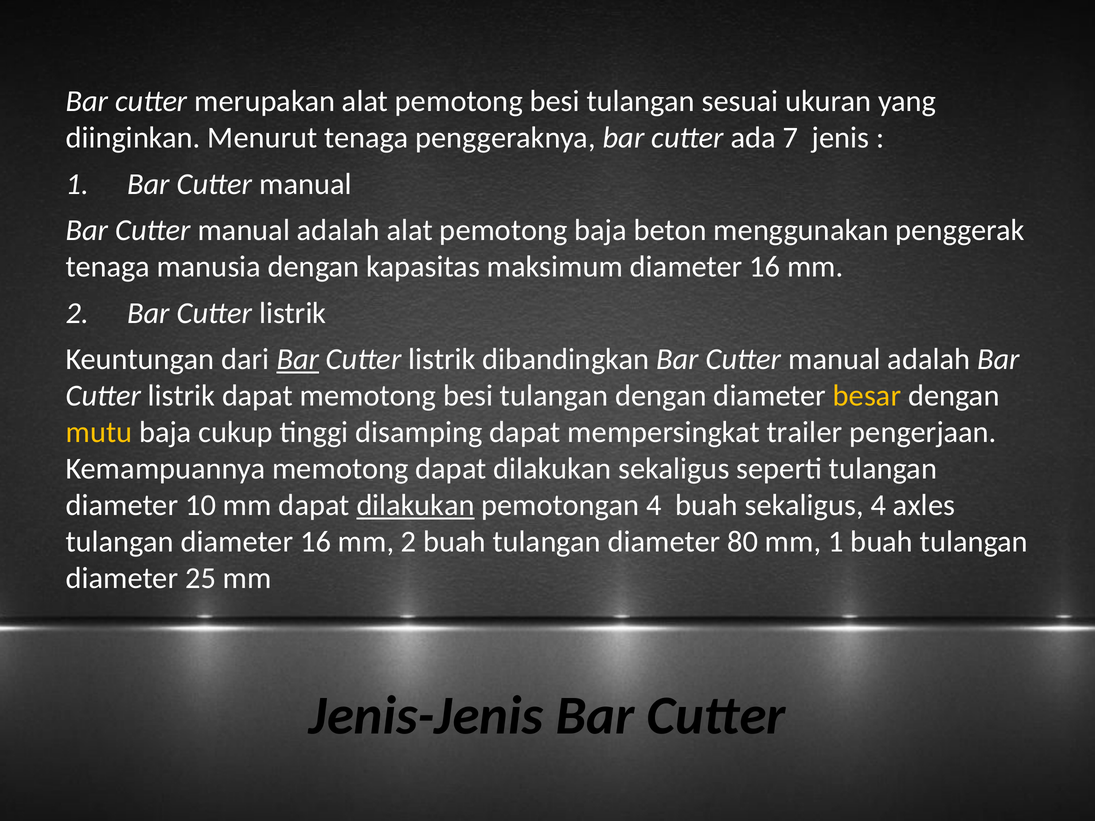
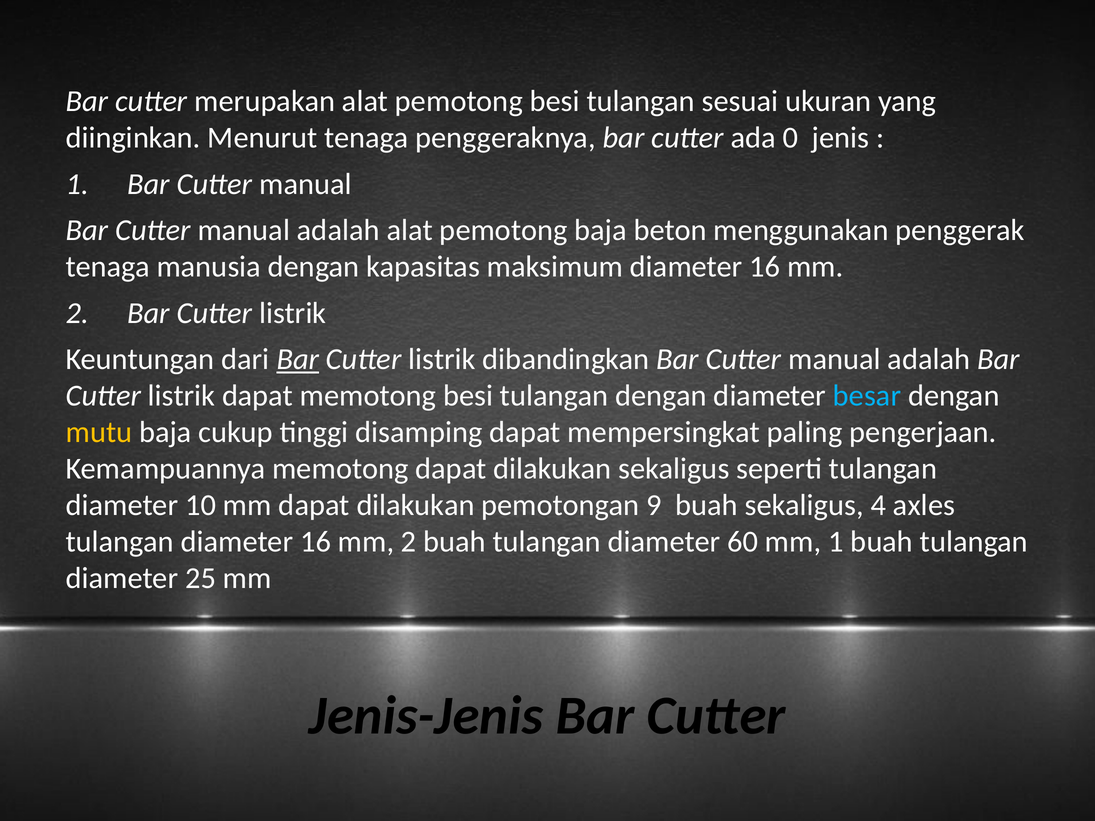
7: 7 -> 0 (790, 138)
besar colour: yellow -> light blue (867, 396)
trailer: trailer -> paling (804, 433)
dilakukan underline: present -> none (416, 506)
pemotongan 4: 4 -> 9 (654, 506)
80: 80 -> 60 (743, 542)
